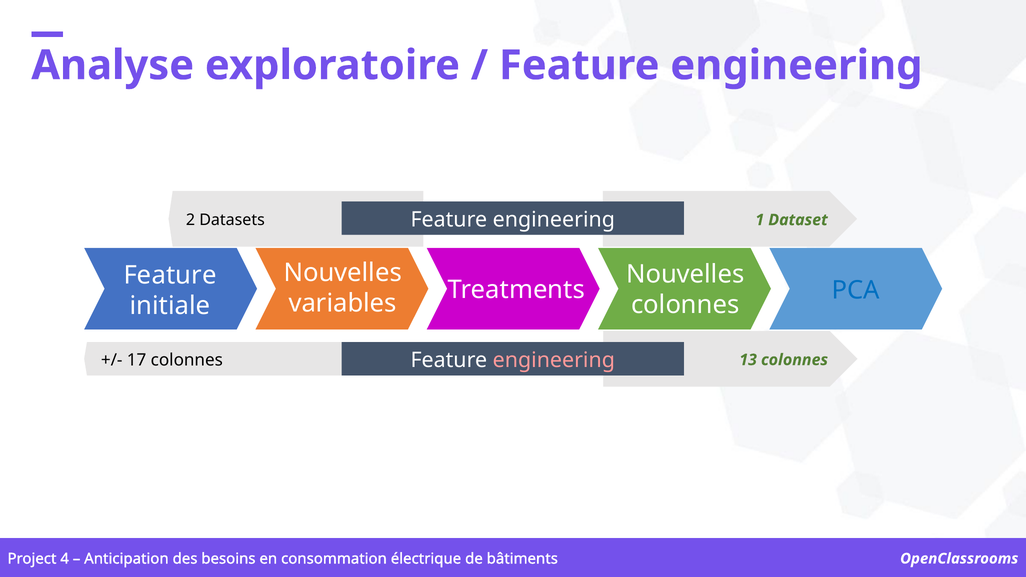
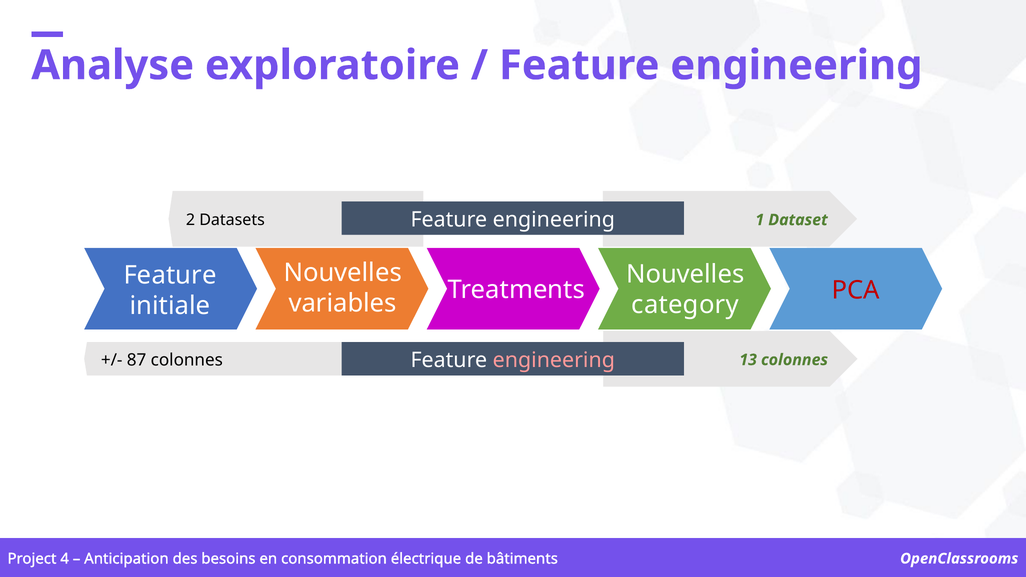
PCA colour: blue -> red (856, 290)
colonnes: colonnes -> category (685, 305)
17: 17 -> 87 (137, 360)
